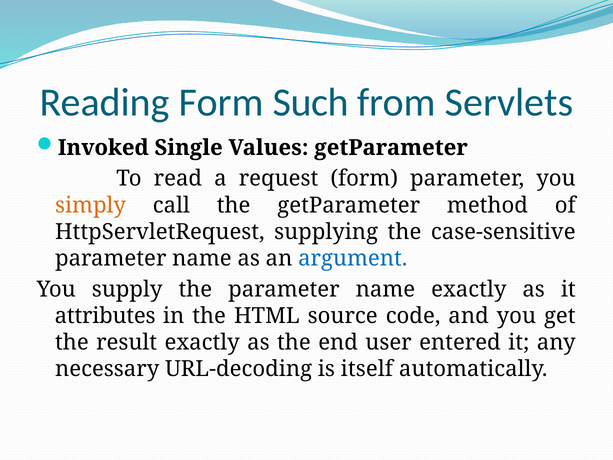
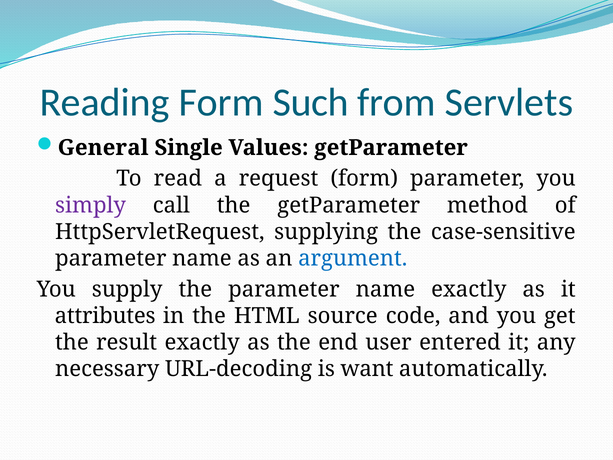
Invoked: Invoked -> General (103, 148)
simply colour: orange -> purple (91, 205)
itself: itself -> want (367, 369)
